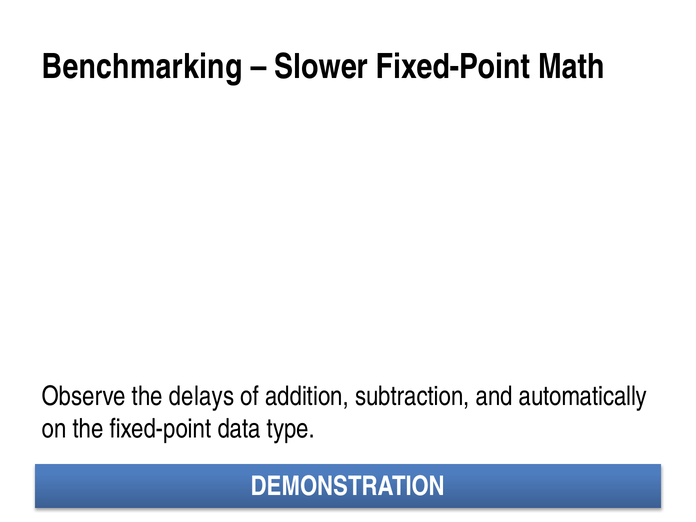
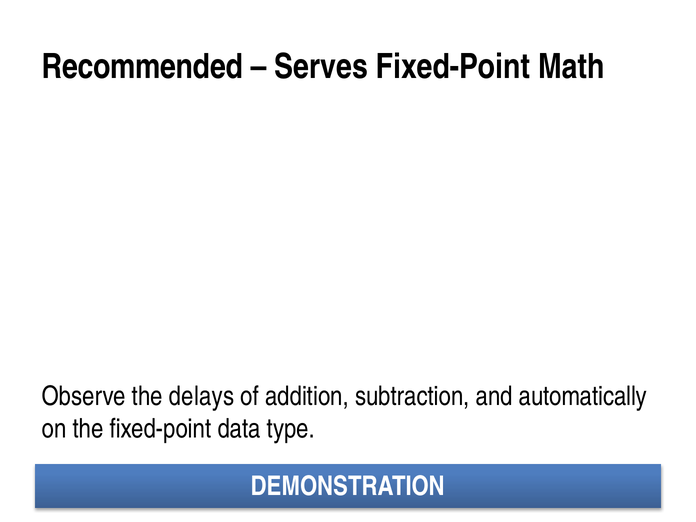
Benchmarking: Benchmarking -> Recommended (142, 67)
Slower: Slower -> Serves (321, 67)
